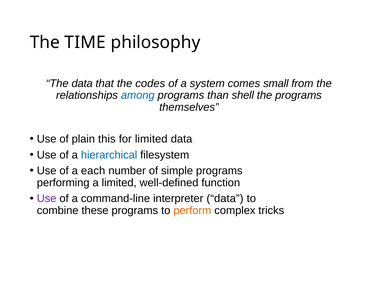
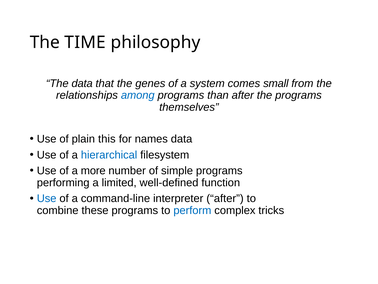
codes: codes -> genes (150, 83)
than shell: shell -> after (243, 95)
for limited: limited -> names (151, 139)
each: each -> more (93, 170)
Use colour: purple -> blue (47, 198)
interpreter data: data -> after (225, 198)
perform colour: orange -> blue (192, 210)
